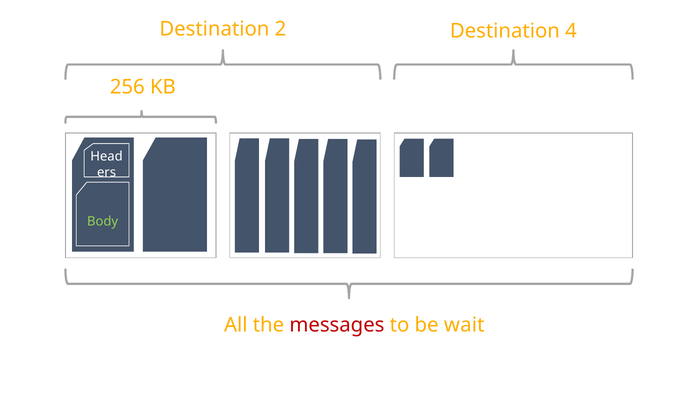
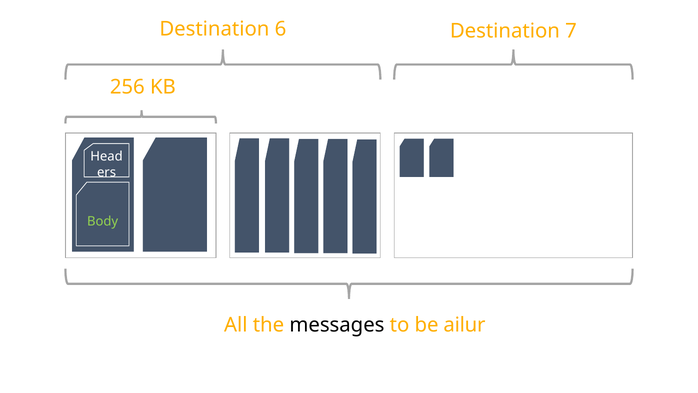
2: 2 -> 6 (280, 29)
4: 4 -> 7 (571, 31)
messages colour: red -> black (337, 324)
wait: wait -> ailur (464, 324)
